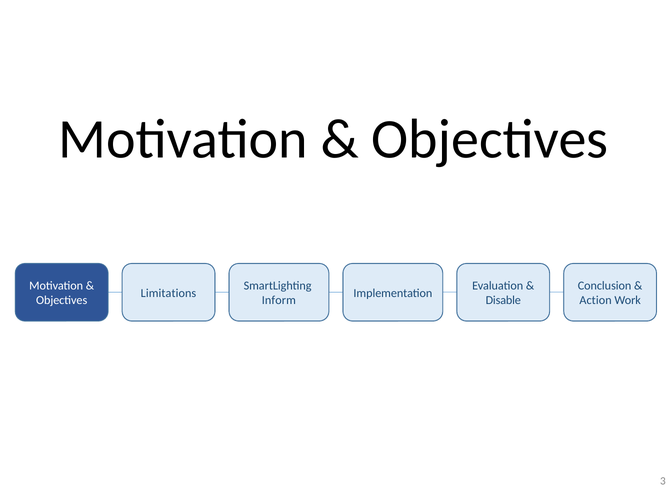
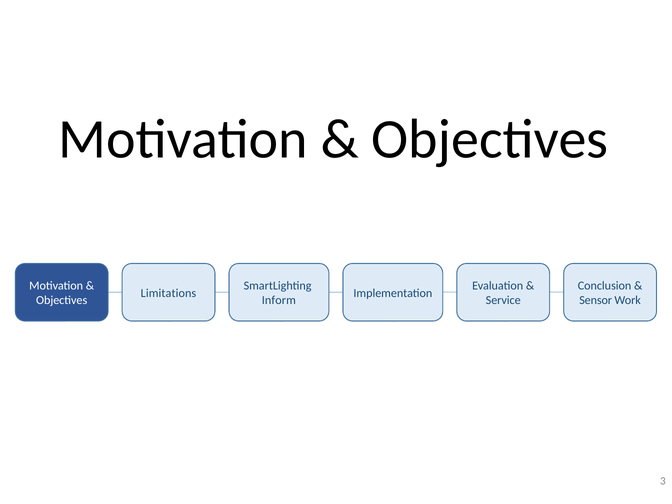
Disable: Disable -> Service (503, 300)
Action: Action -> Sensor (596, 300)
